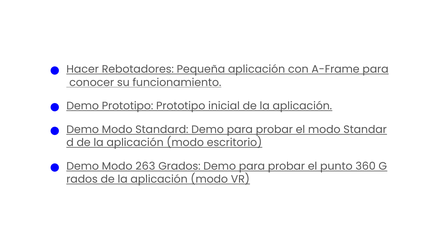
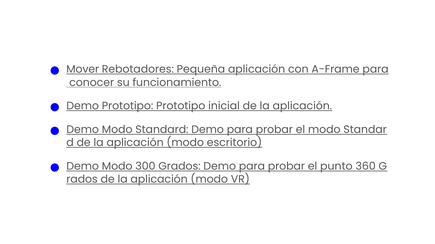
Hacer: Hacer -> Mover (83, 70)
263: 263 -> 300 (145, 167)
